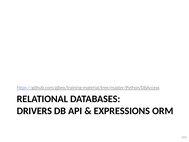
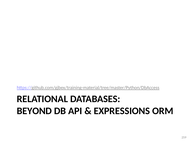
DRIVERS: DRIVERS -> BEYOND (34, 111)
